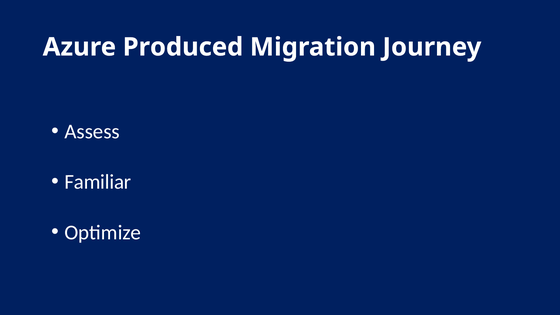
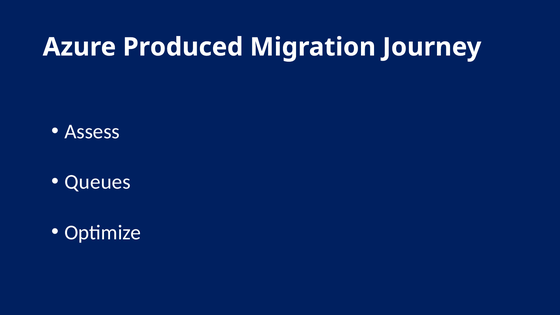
Familiar: Familiar -> Queues (98, 182)
